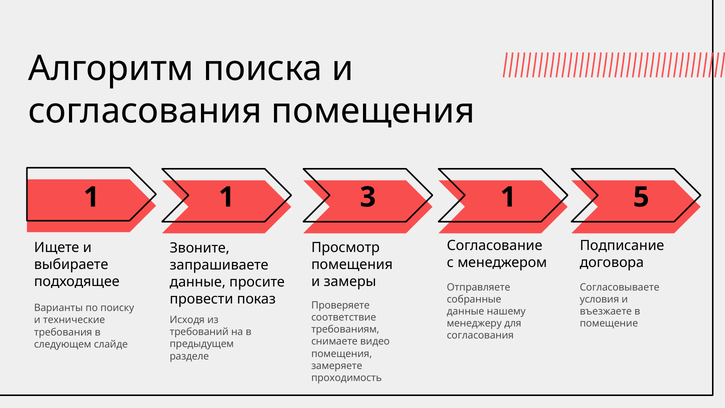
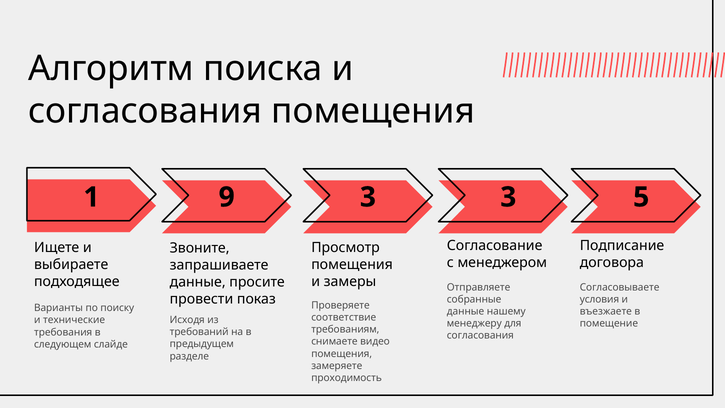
1 1: 1 -> 9 (227, 197)
3 1: 1 -> 3 (508, 197)
